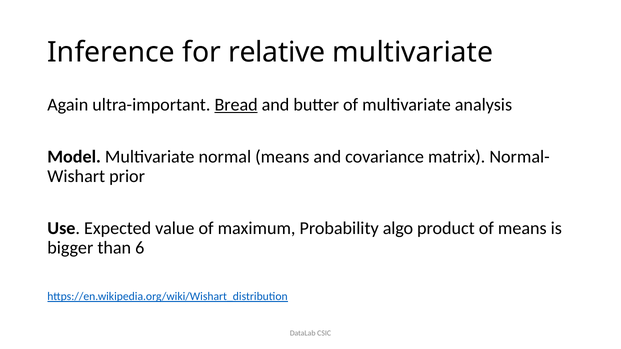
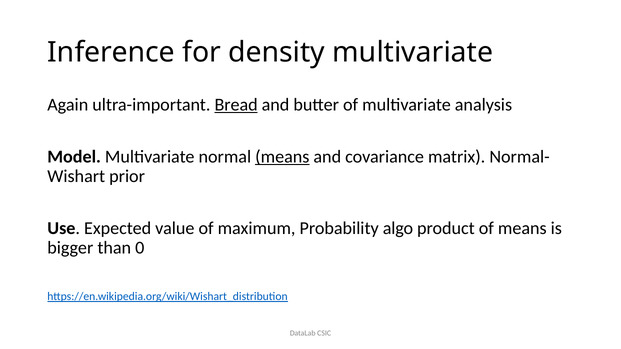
relative: relative -> density (277, 52)
means underline: none -> present (282, 157)
6: 6 -> 0 (140, 248)
